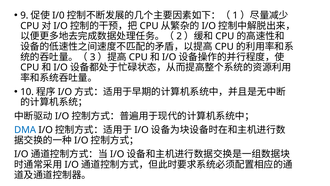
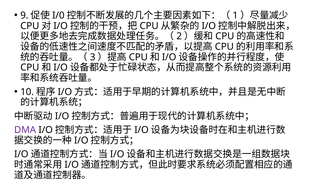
DMA colour: blue -> purple (25, 130)
